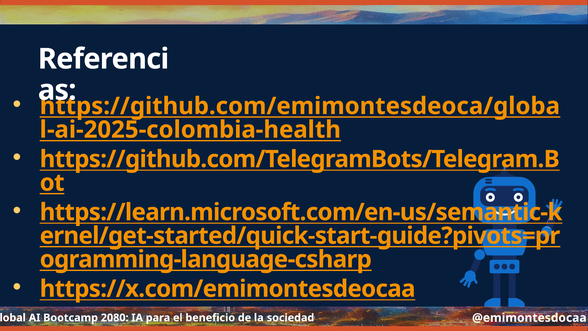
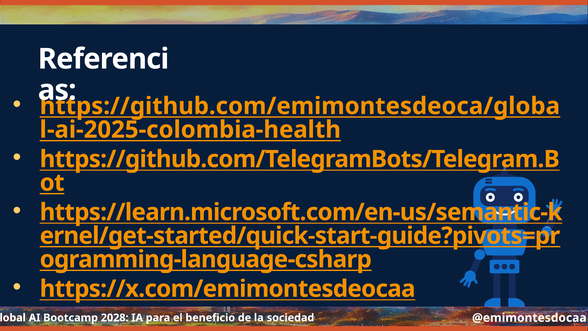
2080: 2080 -> 2028 (115, 317)
